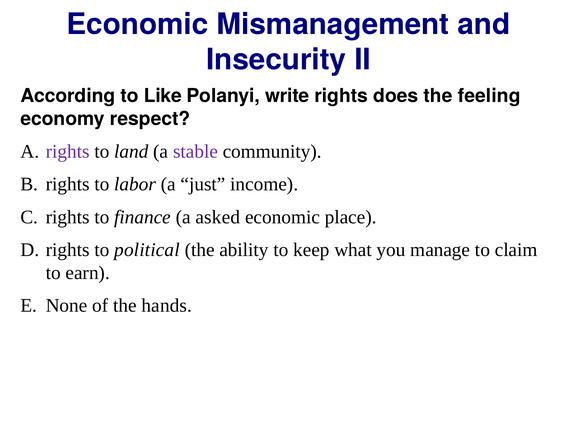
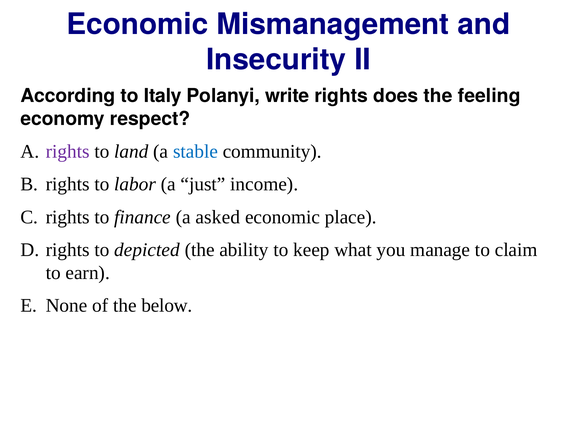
Like: Like -> Italy (163, 96)
stable colour: purple -> blue (195, 152)
political: political -> depicted (147, 250)
hands: hands -> below (167, 306)
